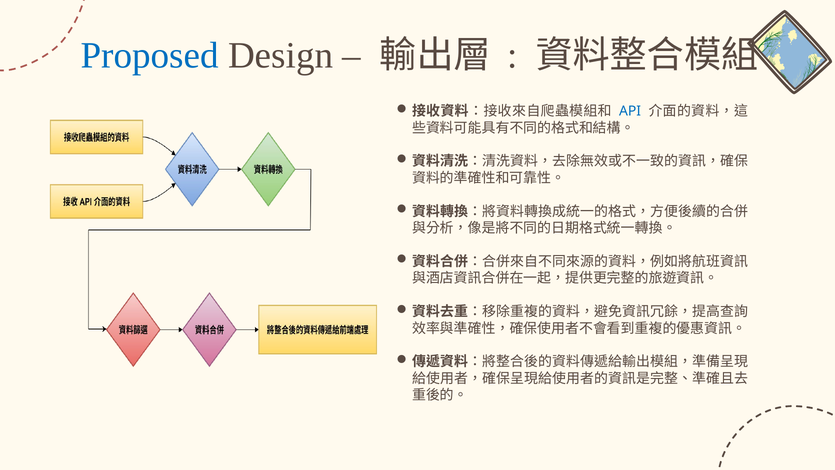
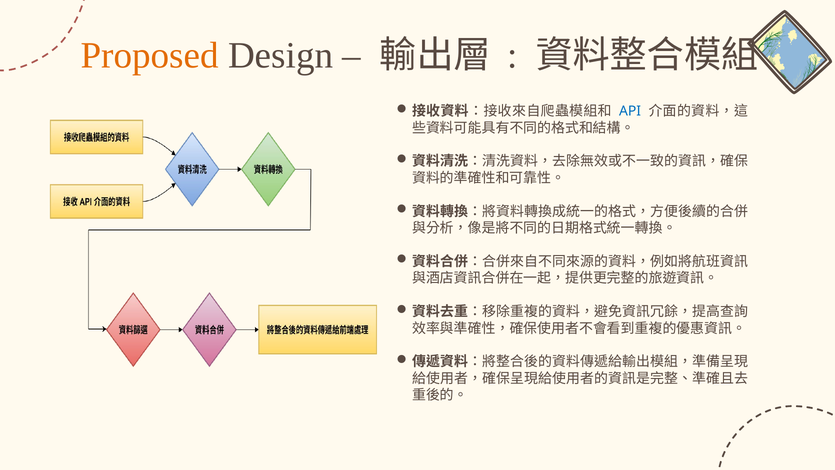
Proposed colour: blue -> orange (150, 55)
